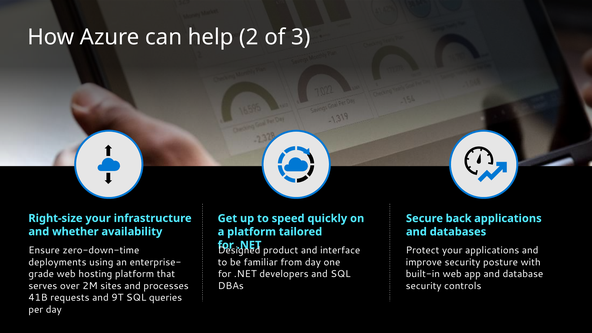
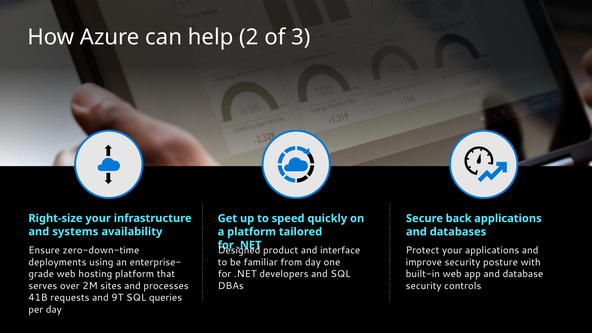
whether: whether -> systems (75, 232)
